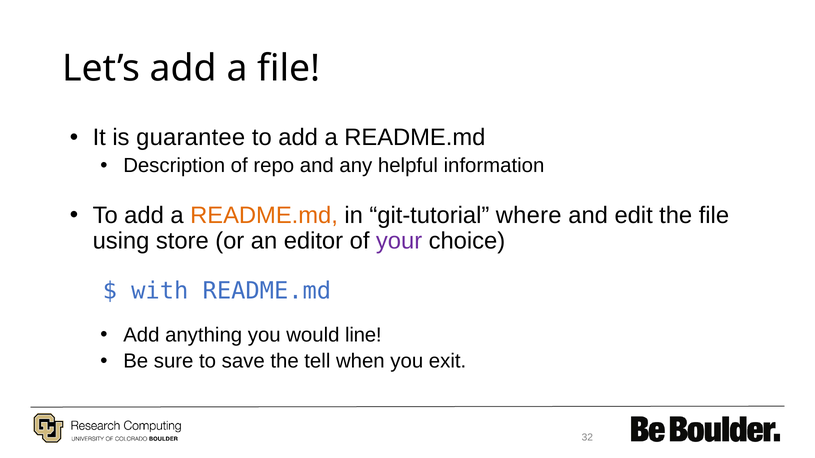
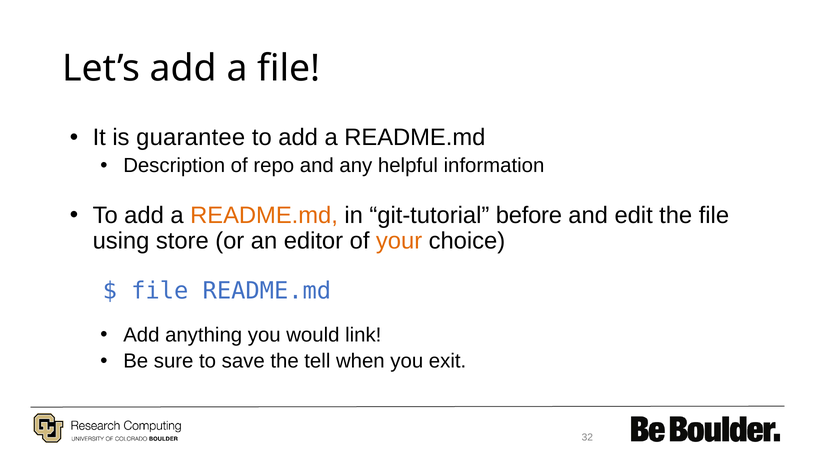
where: where -> before (529, 216)
your colour: purple -> orange (399, 241)
with: with -> file (160, 291)
line: line -> link (363, 335)
